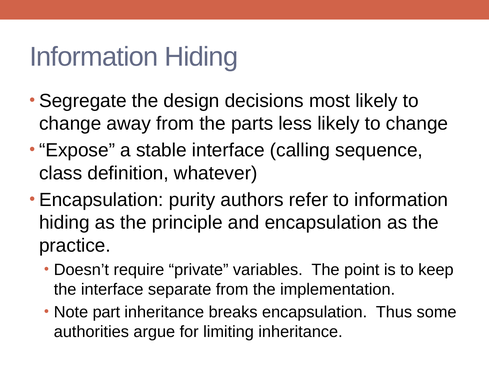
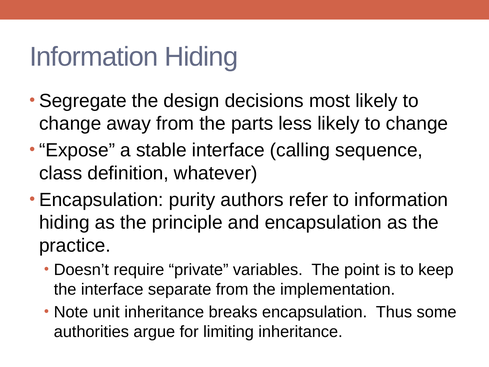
part: part -> unit (106, 312)
